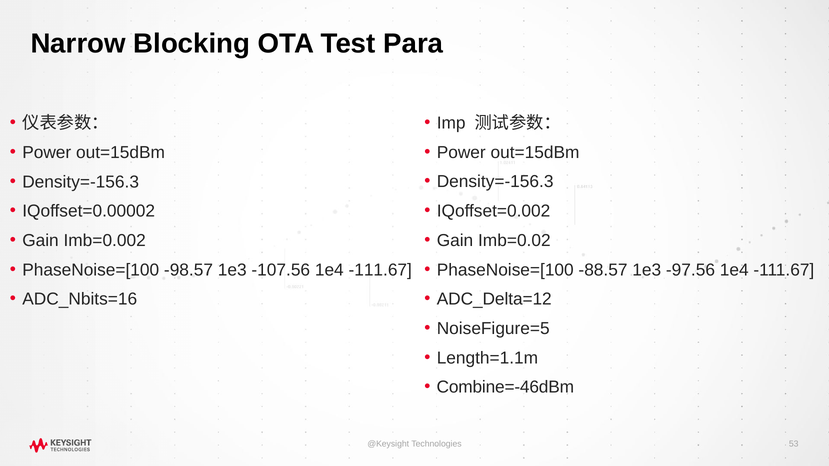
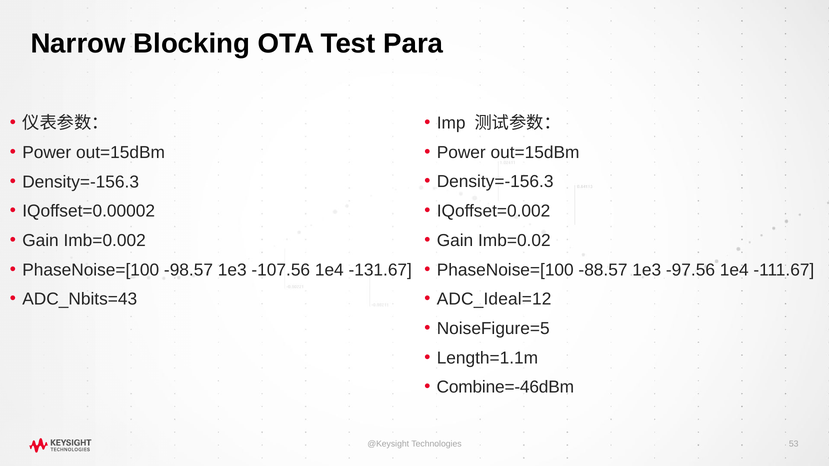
-107.56 1e4 -111.67: -111.67 -> -131.67 (380, 270)
ADC_Nbits=16: ADC_Nbits=16 -> ADC_Nbits=43 (80, 299)
ADC_Delta=12: ADC_Delta=12 -> ADC_Ideal=12 (494, 299)
